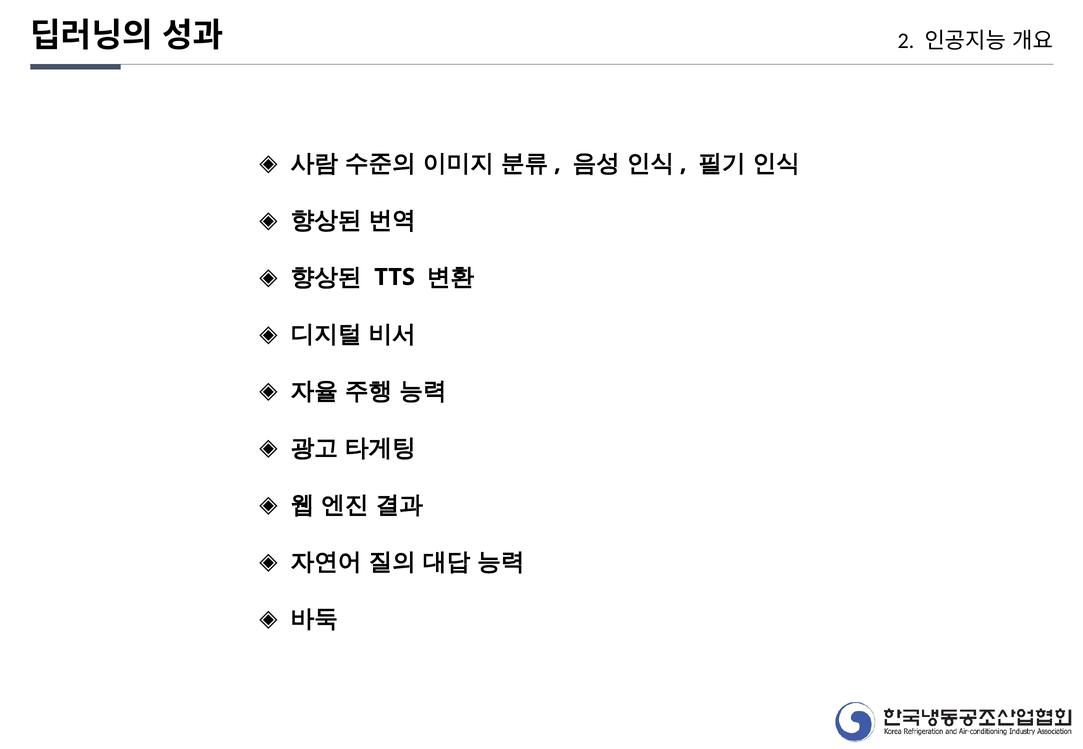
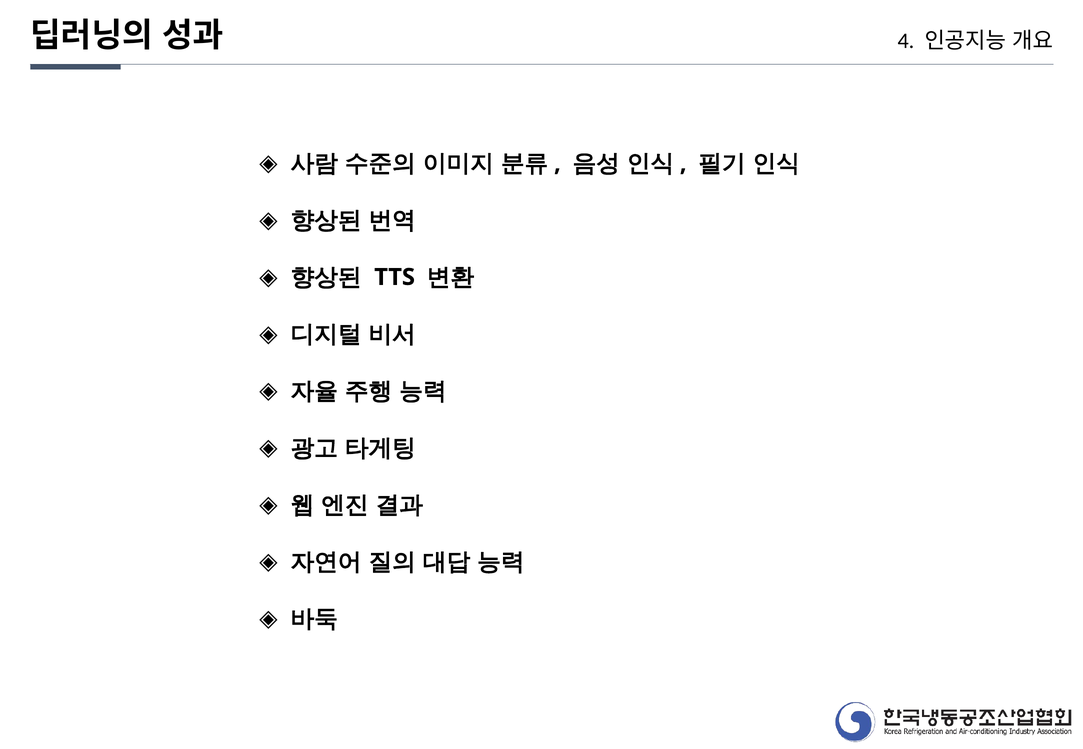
2: 2 -> 4 (906, 41)
